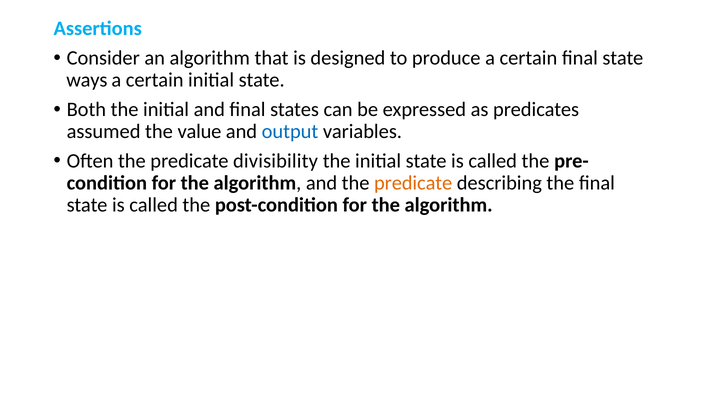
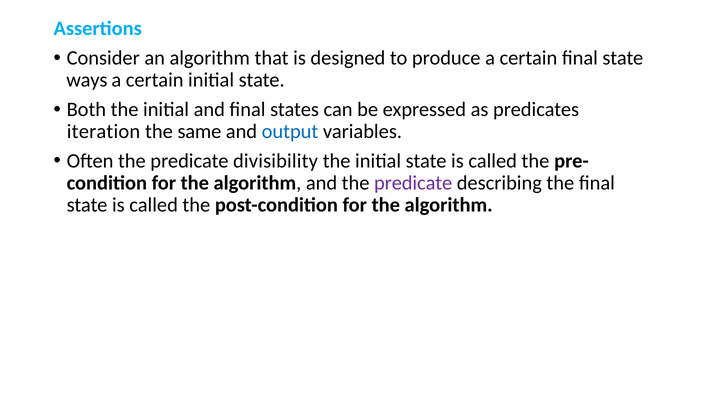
assumed: assumed -> iteration (103, 132)
value: value -> same (199, 132)
predicate colour: orange -> purple (413, 183)
